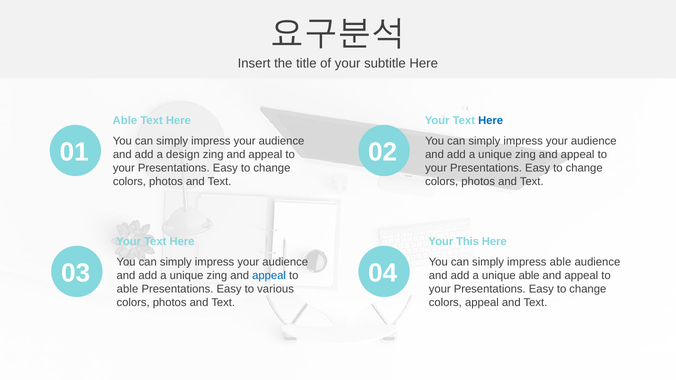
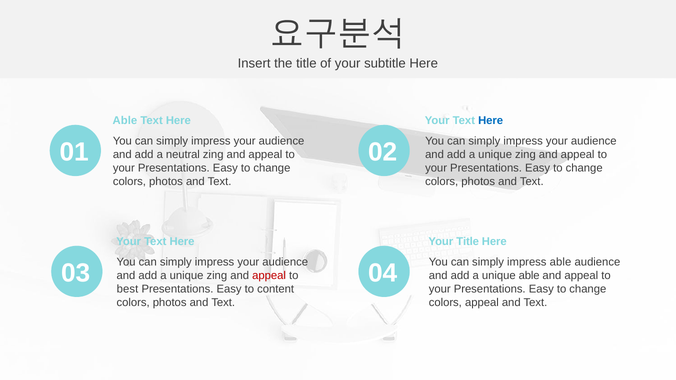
design: design -> neutral (183, 155)
Your This: This -> Title (468, 242)
appeal colour: blue -> red (269, 276)
able: able -> best (127, 289)
various: various -> content (276, 289)
